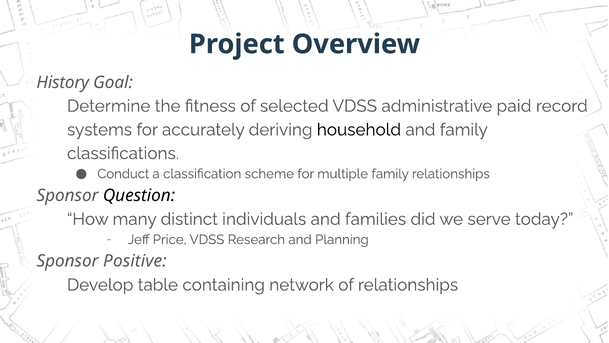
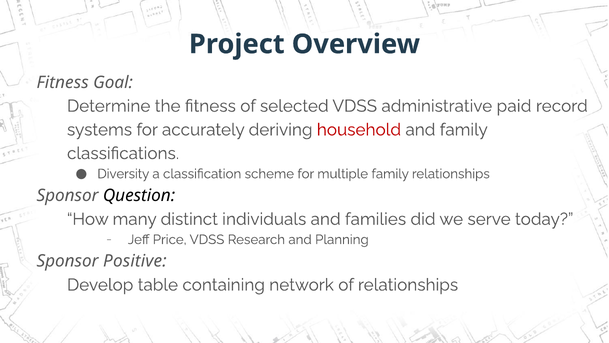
History: History -> Fitness (63, 82)
household colour: black -> red (359, 130)
Conduct: Conduct -> Diversity (123, 174)
